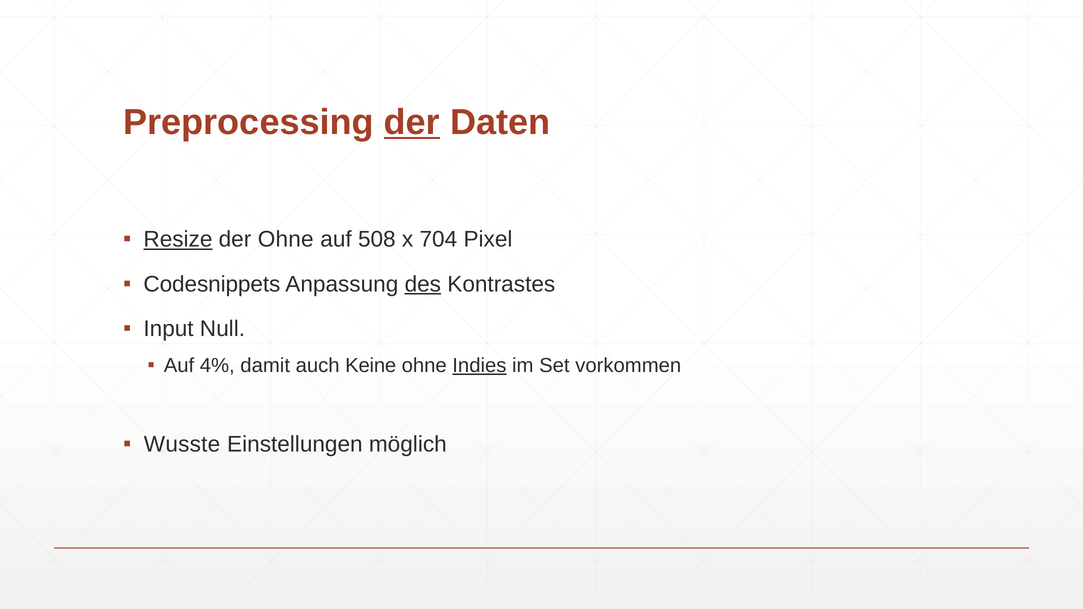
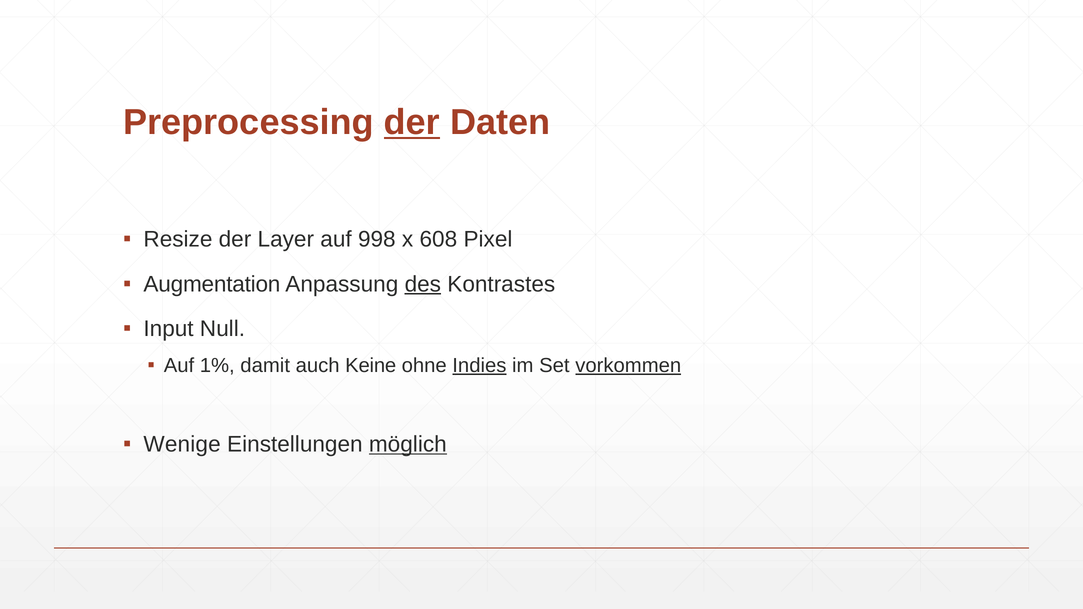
Resize underline: present -> none (178, 239)
der Ohne: Ohne -> Layer (286, 239)
508: 508 -> 998 (377, 239)
704: 704 -> 608 (438, 239)
Codesnippets: Codesnippets -> Augmentation (212, 284)
4%: 4% -> 1% (217, 366)
vorkommen underline: none -> present (628, 366)
Wusste: Wusste -> Wenige (182, 444)
möglich underline: none -> present (408, 444)
